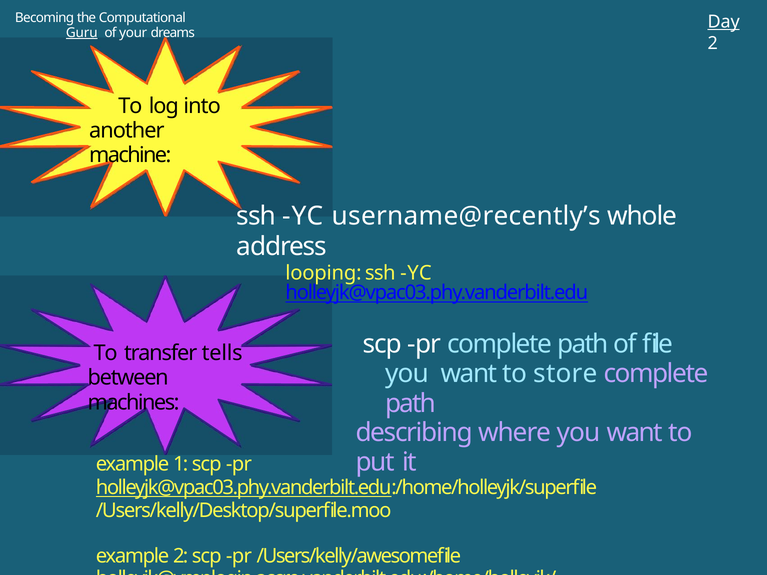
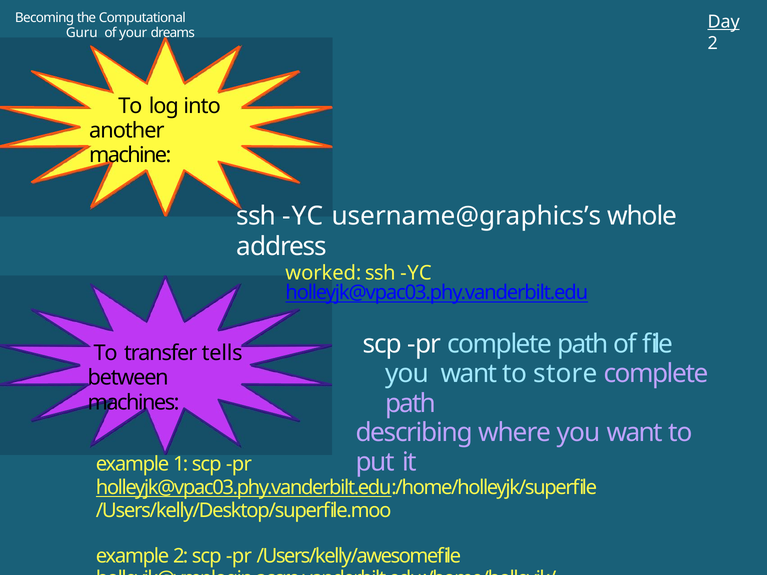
Guru underline: present -> none (82, 33)
username@recently’s: username@recently’s -> username@graphics’s (467, 216)
looping: looping -> worked (323, 273)
